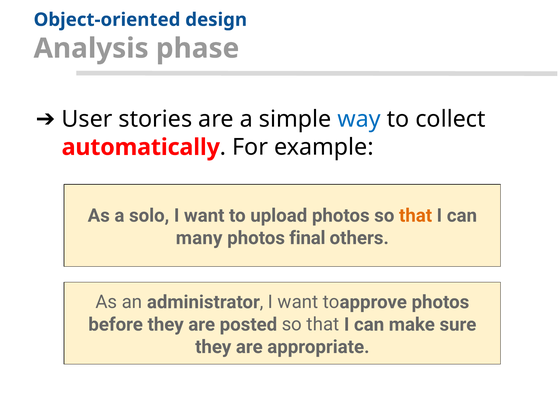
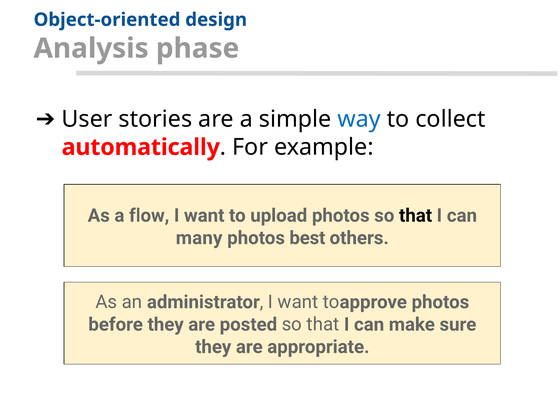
solo: solo -> flow (149, 216)
that colour: orange -> black (416, 216)
final: final -> best (307, 238)
